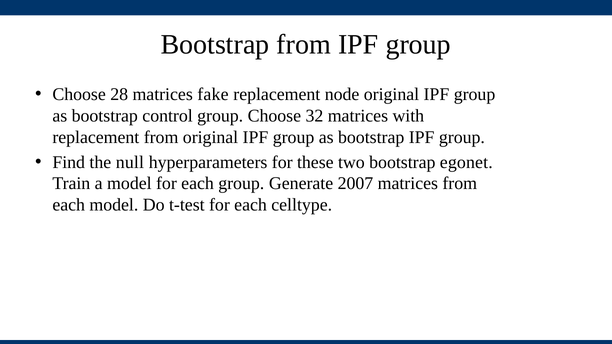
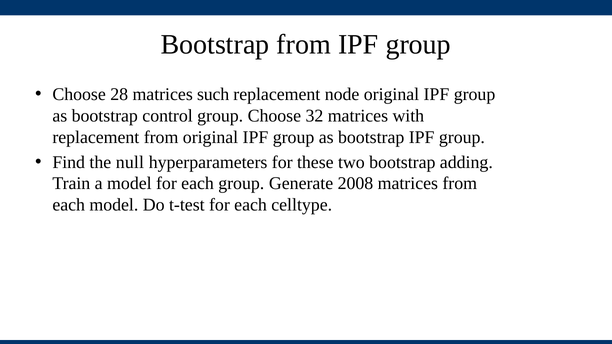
fake: fake -> such (213, 95)
egonet: egonet -> adding (466, 162)
2007: 2007 -> 2008 (355, 184)
